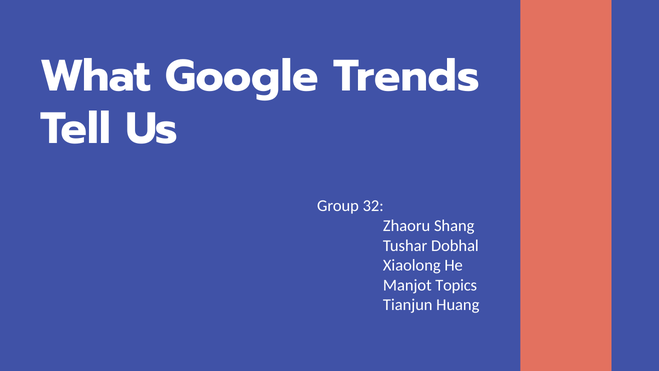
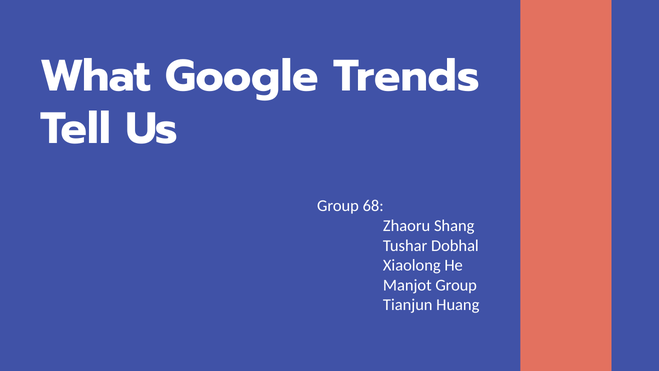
32: 32 -> 68 (373, 206)
Manjot Topics: Topics -> Group (456, 285)
